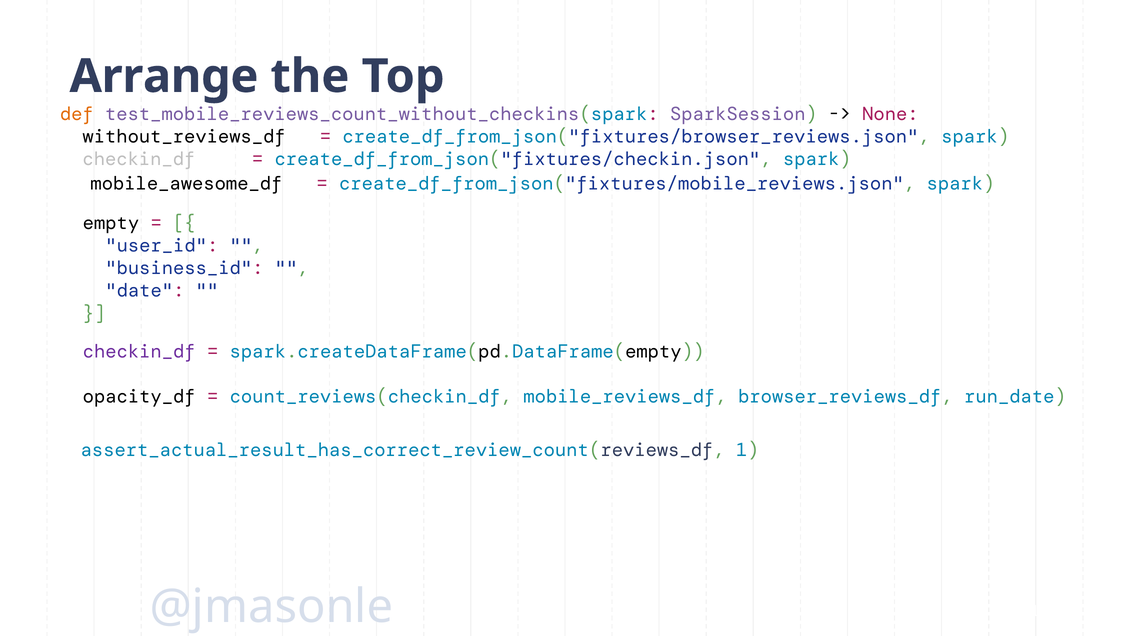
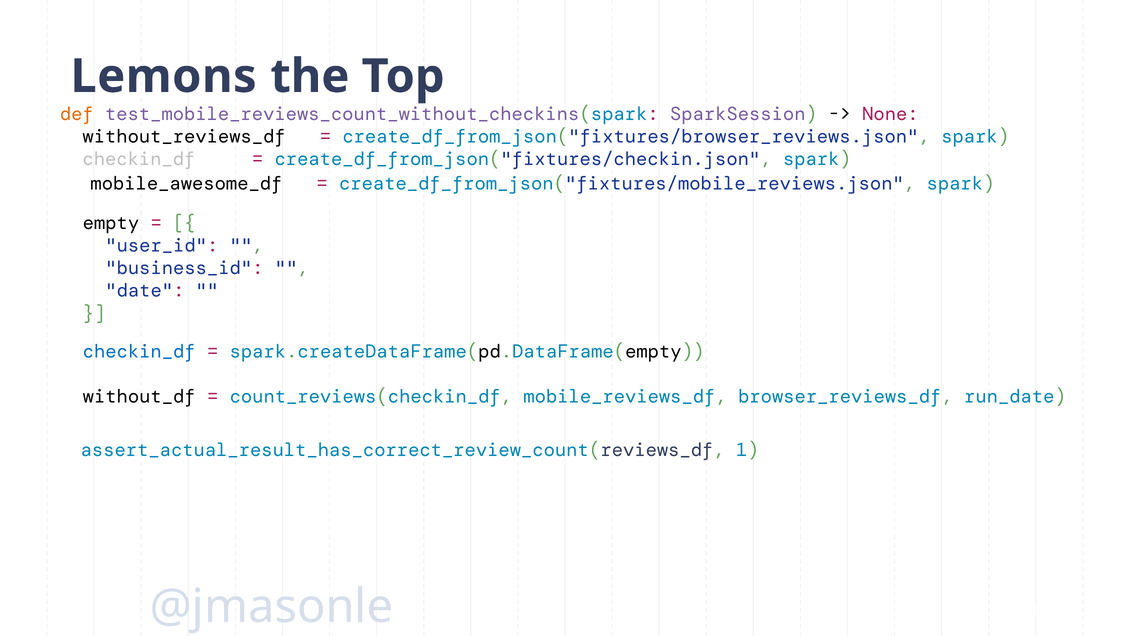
Arrange: Arrange -> Lemons (164, 76)
checkin_df colour: purple -> blue (139, 351)
opacity_df: opacity_df -> without_df (139, 396)
